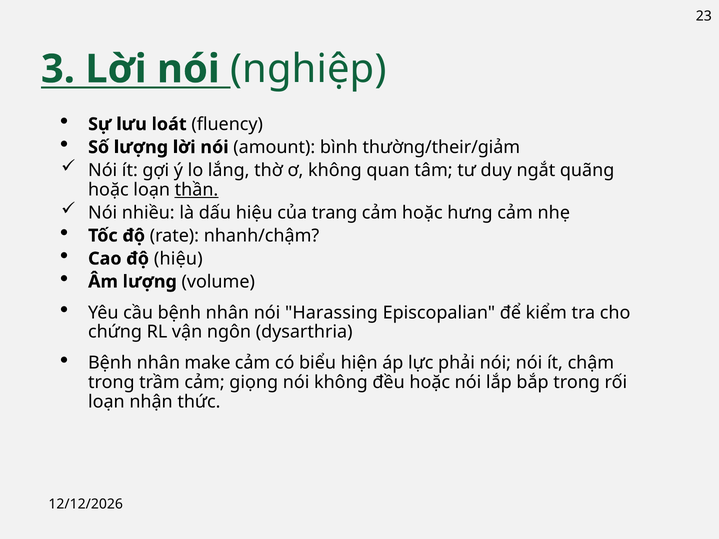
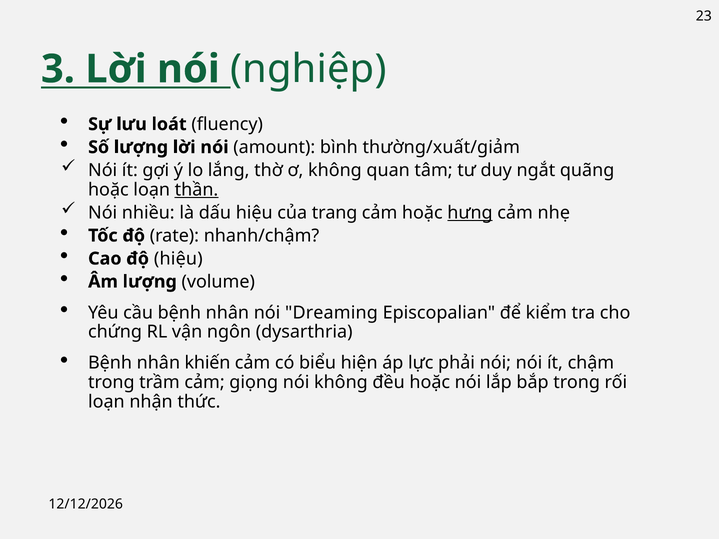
thường/their/giảm: thường/their/giảm -> thường/xuất/giảm (441, 147)
hưng underline: none -> present (470, 213)
Harassing: Harassing -> Dreaming (331, 313)
make: make -> khiến (207, 363)
